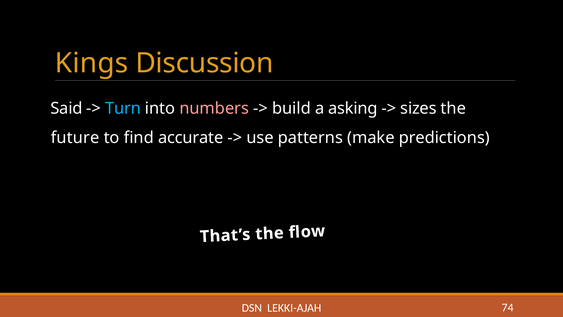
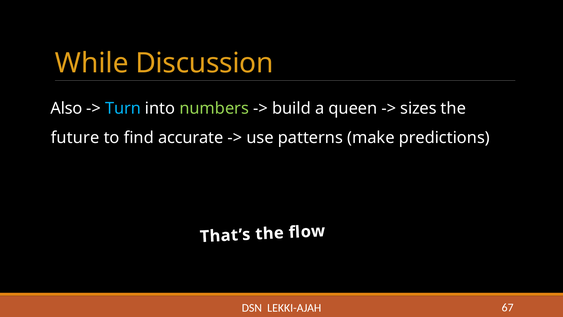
Kings: Kings -> While (92, 63)
Said: Said -> Also (66, 108)
numbers colour: pink -> light green (214, 108)
asking: asking -> queen (353, 108)
74: 74 -> 67 (508, 307)
